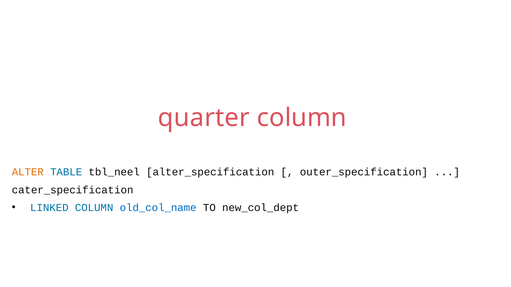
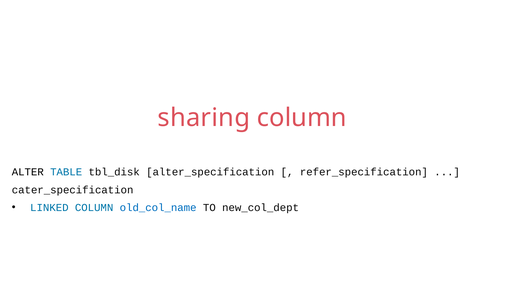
quarter: quarter -> sharing (204, 118)
ALTER colour: orange -> black (28, 172)
tbl_neel: tbl_neel -> tbl_disk (114, 172)
outer_specification: outer_specification -> refer_specification (364, 172)
